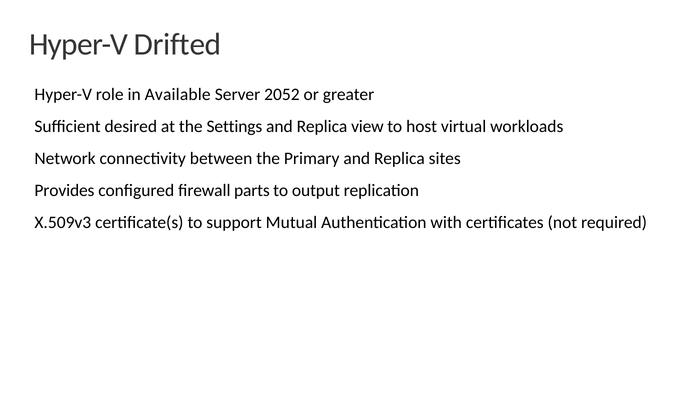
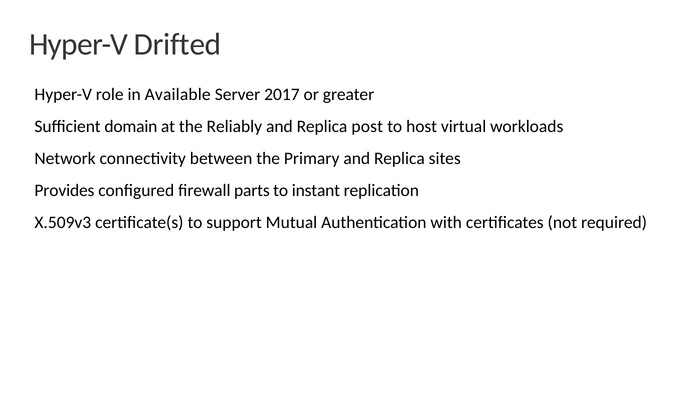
2052: 2052 -> 2017 (282, 94)
desired: desired -> domain (131, 126)
Settings: Settings -> Reliably (234, 126)
view: view -> post (367, 126)
output: output -> instant (316, 190)
